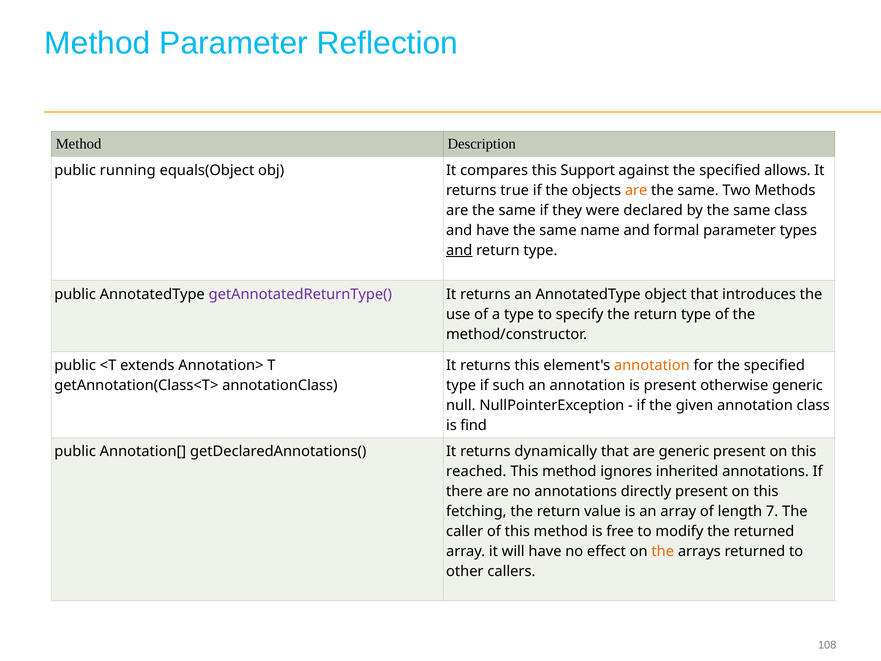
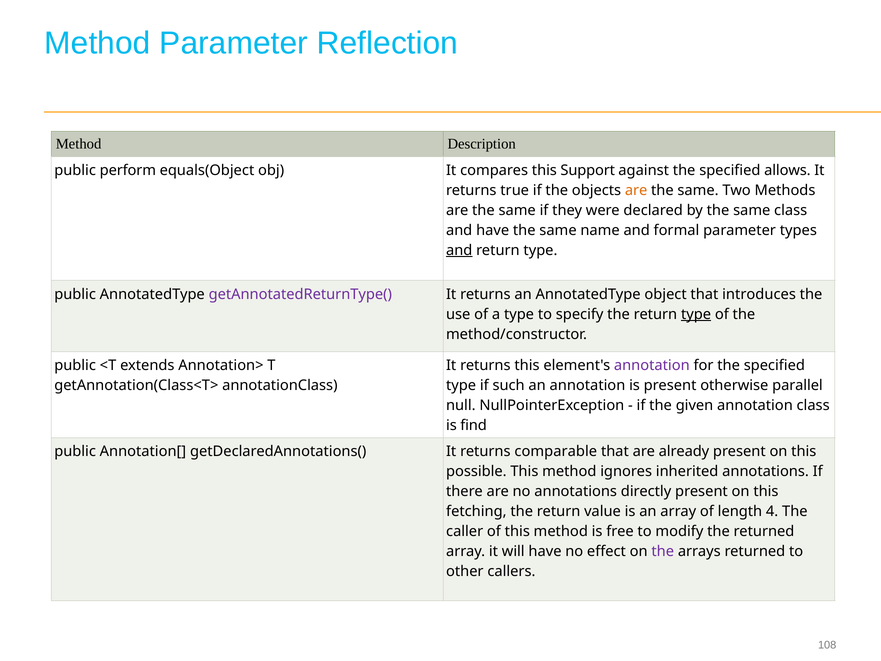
running: running -> perform (128, 170)
type underline: none -> present (696, 314)
annotation colour: orange -> purple (652, 365)
otherwise generic: generic -> parallel (797, 385)
dynamically: dynamically -> comparable (556, 451)
are generic: generic -> already (684, 451)
reached: reached -> possible (476, 471)
7: 7 -> 4 (772, 511)
the colour: orange -> purple (663, 551)
